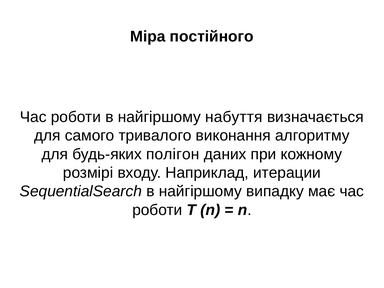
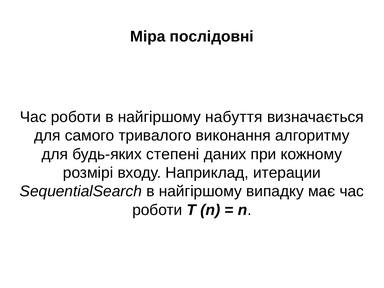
постійного: постійного -> послідовні (212, 37)
полігон: полігон -> степені (173, 154)
